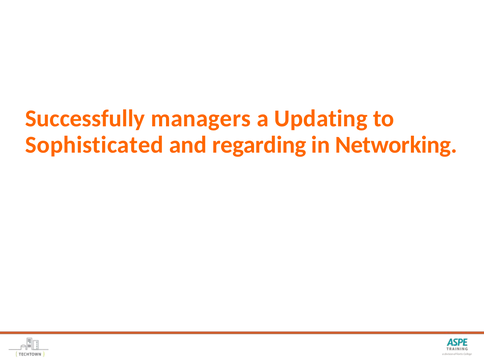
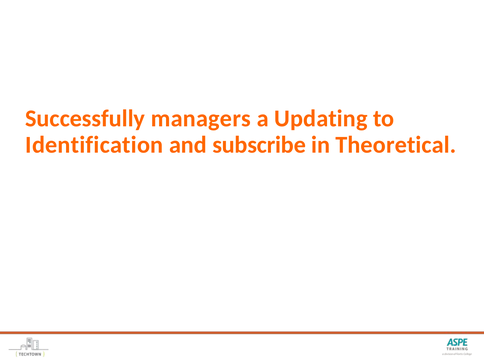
Sophisticated: Sophisticated -> Identification (94, 145)
regarding: regarding -> subscribe (259, 145)
Networking: Networking -> Theoretical (396, 145)
